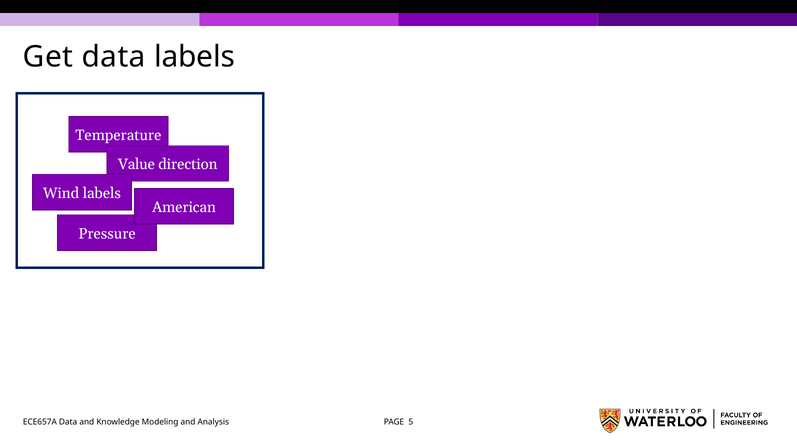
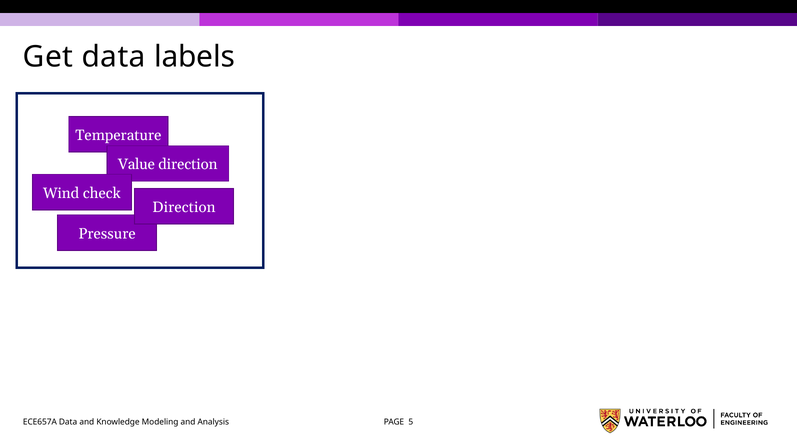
Wind labels: labels -> check (102, 193)
American: American -> Direction (184, 207)
